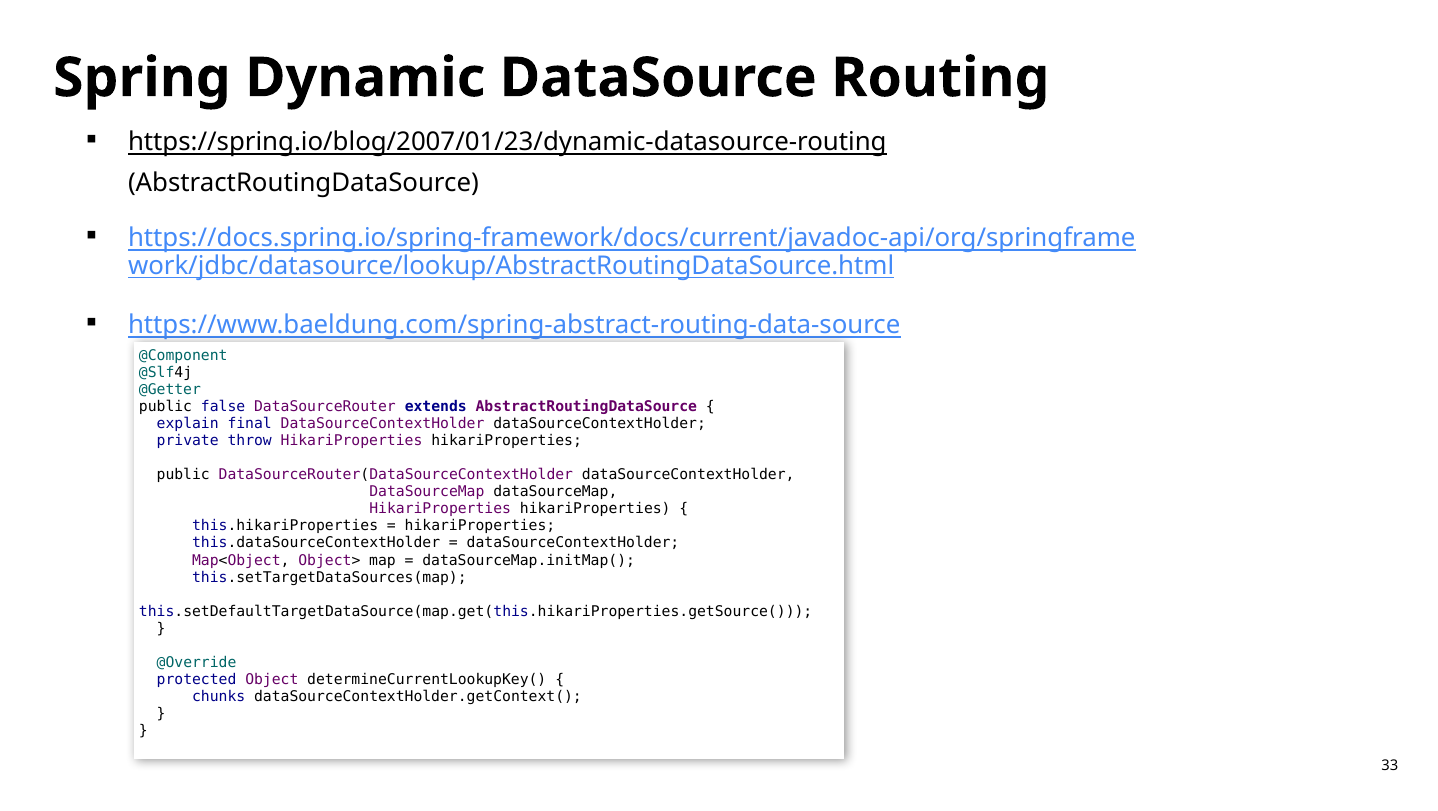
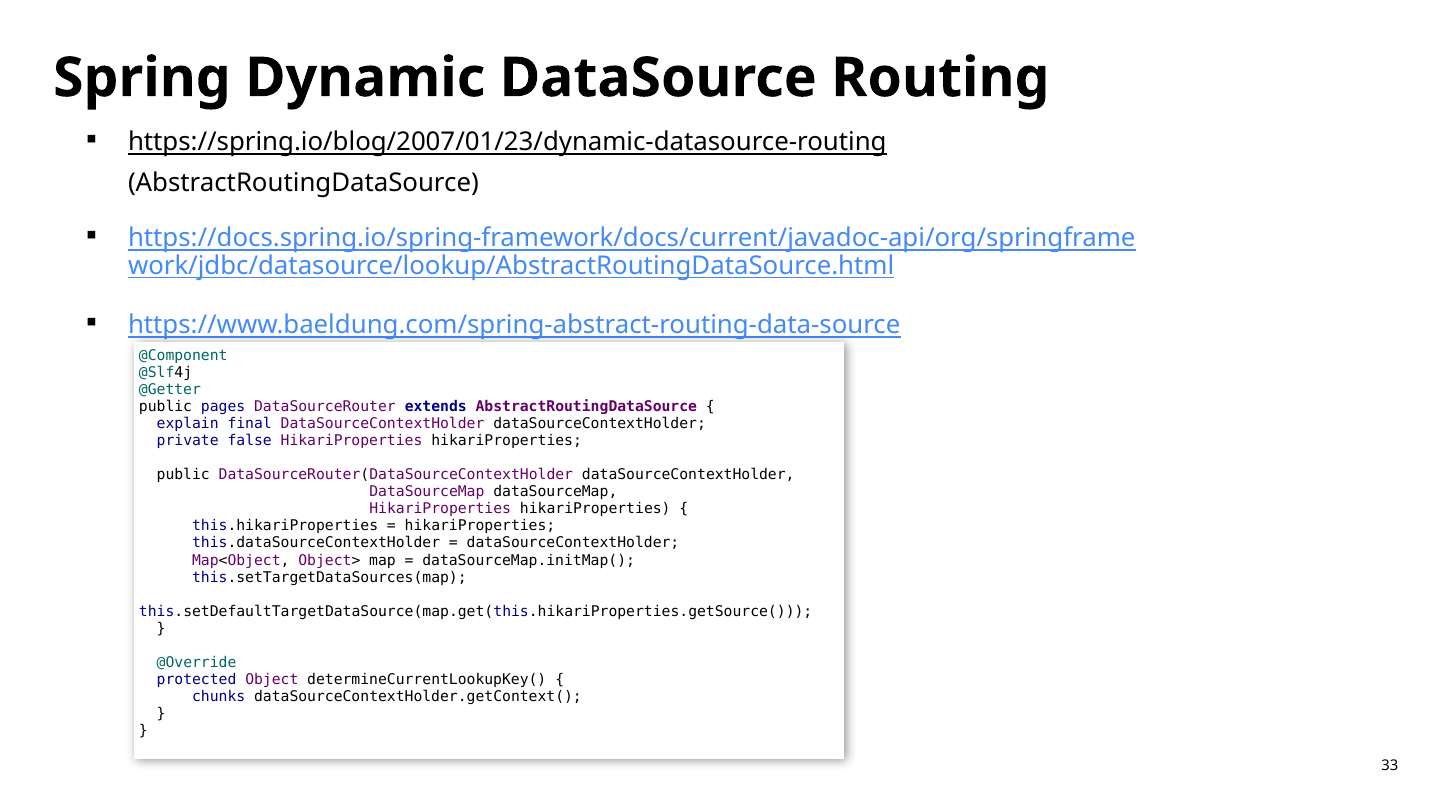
false: false -> pages (223, 406)
throw: throw -> false (250, 440)
